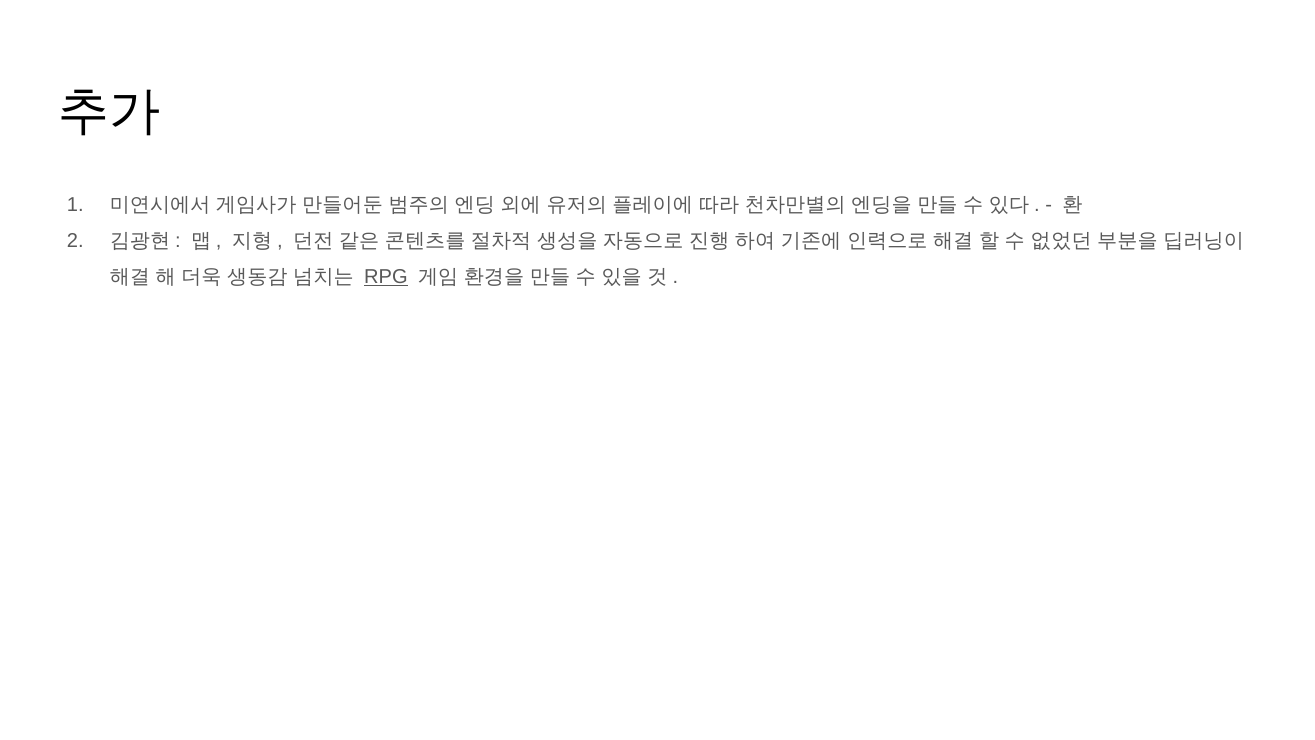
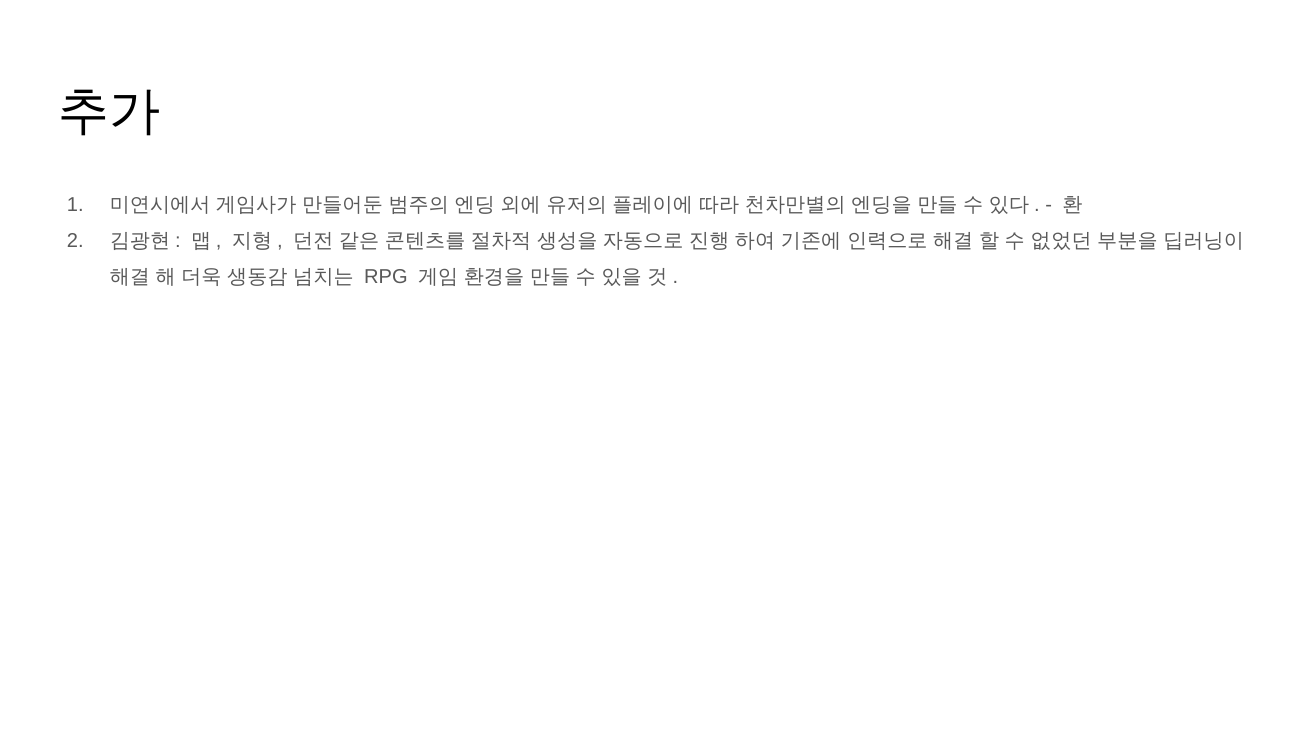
RPG underline: present -> none (386, 277)
